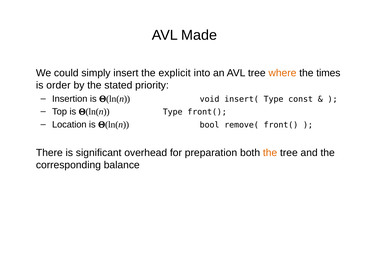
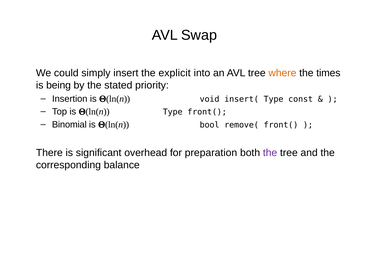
Made: Made -> Swap (199, 35)
order: order -> being (59, 86)
Location: Location -> Binomial (69, 125)
the colour: orange -> purple (270, 153)
